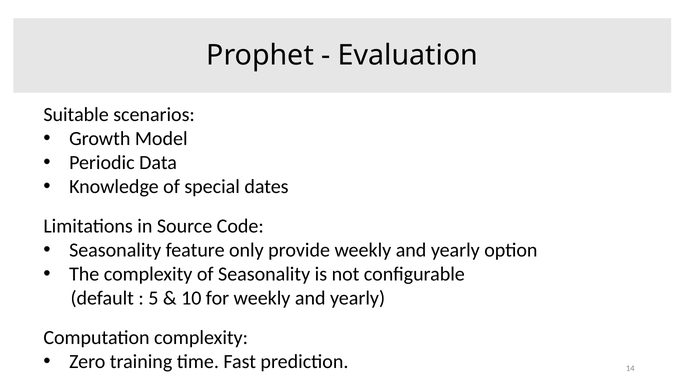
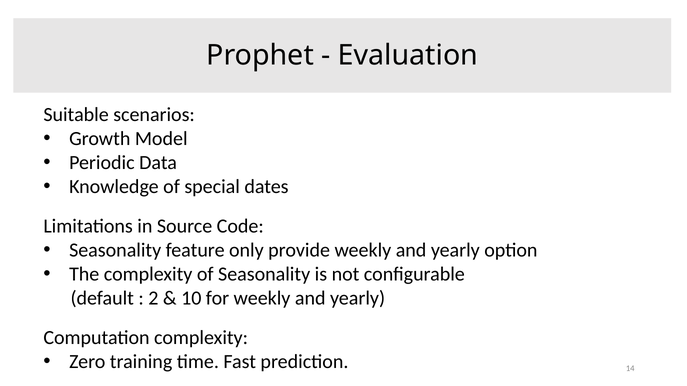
5: 5 -> 2 (153, 299)
